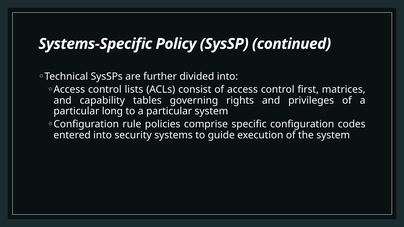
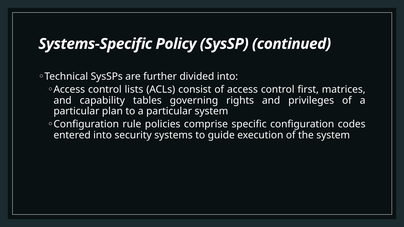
long: long -> plan (112, 111)
